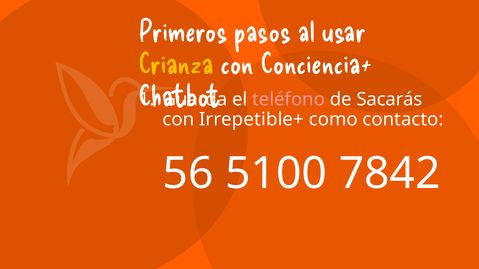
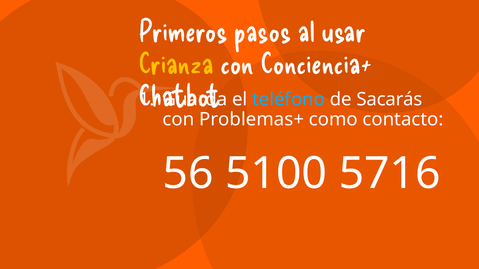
teléfono colour: pink -> light blue (289, 100)
Irrepetible+: Irrepetible+ -> Problemas+ (252, 120)
7842: 7842 -> 5716 (390, 174)
